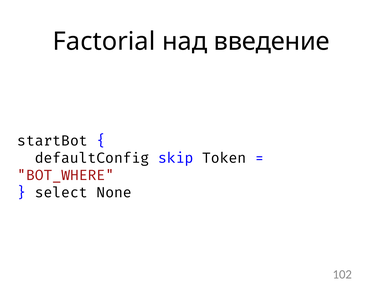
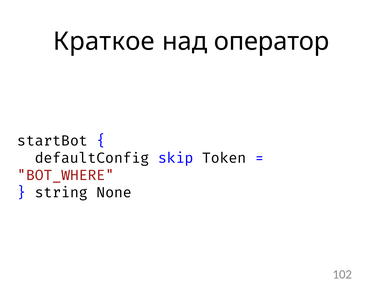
Factorial: Factorial -> Краткое (104, 41)
введение: введение -> оператор (272, 41)
select: select -> string (61, 192)
